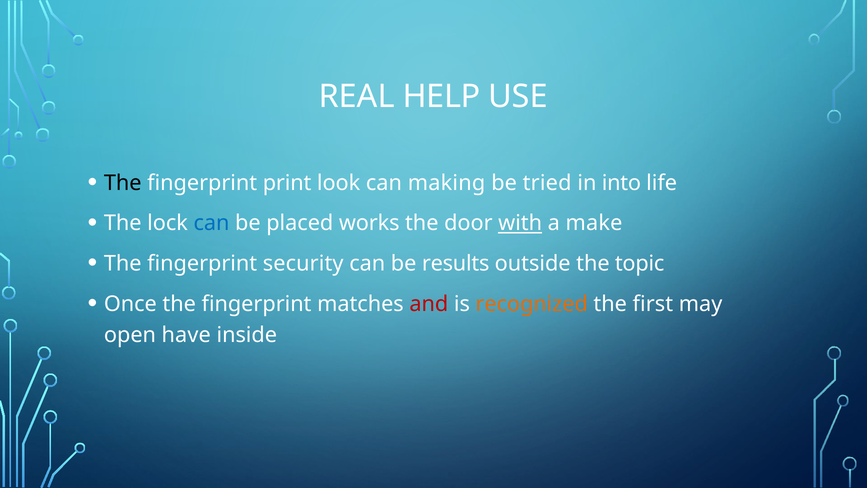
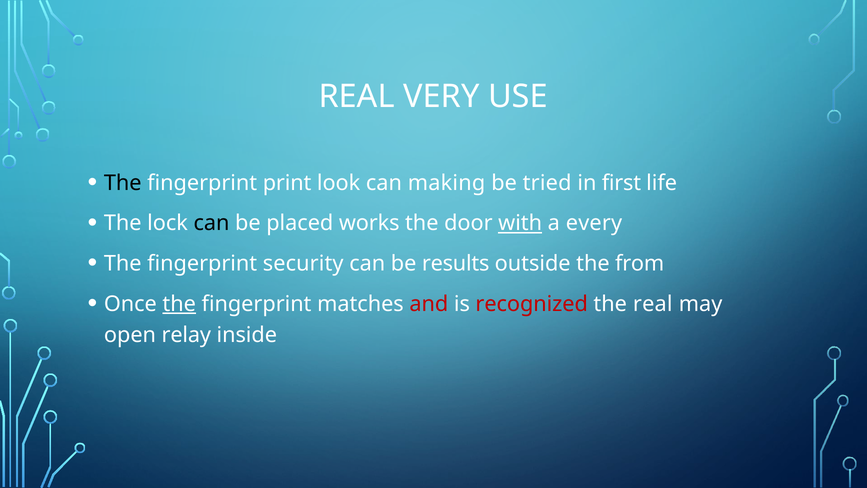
HELP: HELP -> VERY (441, 96)
into: into -> first (621, 183)
can colour: blue -> black (212, 223)
make: make -> every (594, 223)
topic: topic -> from (640, 263)
the underline: none -> present (179, 304)
recognized colour: orange -> red (532, 304)
the first: first -> real (653, 304)
have: have -> relay (186, 335)
